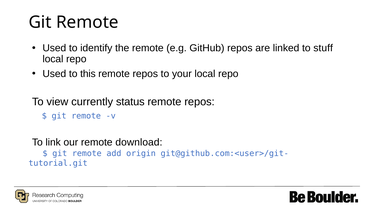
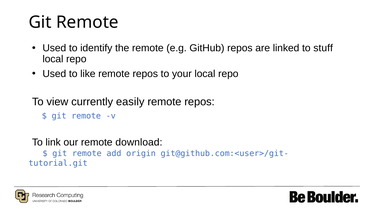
this: this -> like (88, 74)
status: status -> easily (130, 102)
